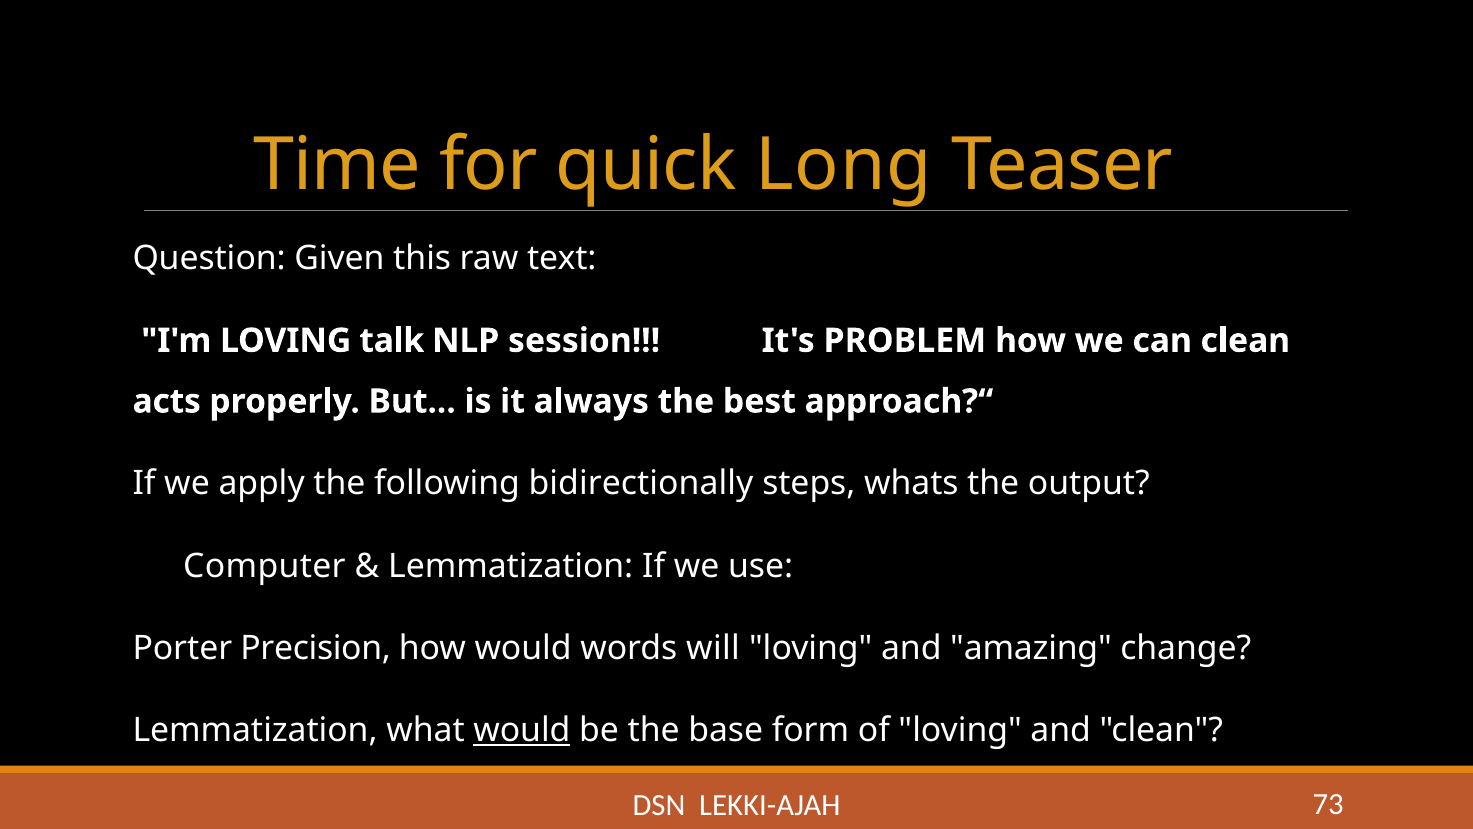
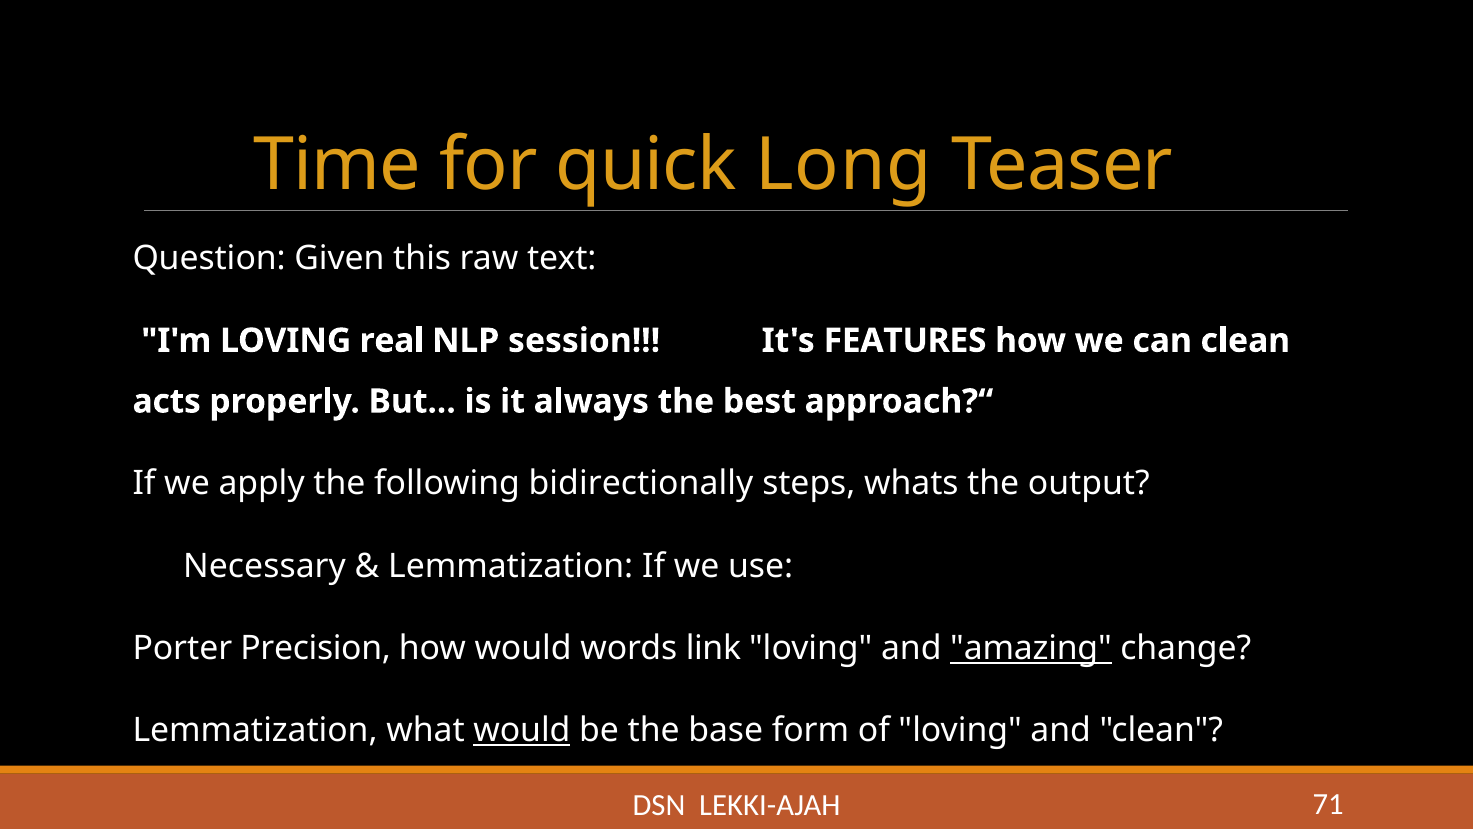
talk: talk -> real (392, 340)
PROBLEM: PROBLEM -> FEATURES (905, 340)
Computer: Computer -> Necessary (265, 566)
will: will -> link (713, 648)
amazing underline: none -> present (1031, 648)
73: 73 -> 71 (1328, 804)
